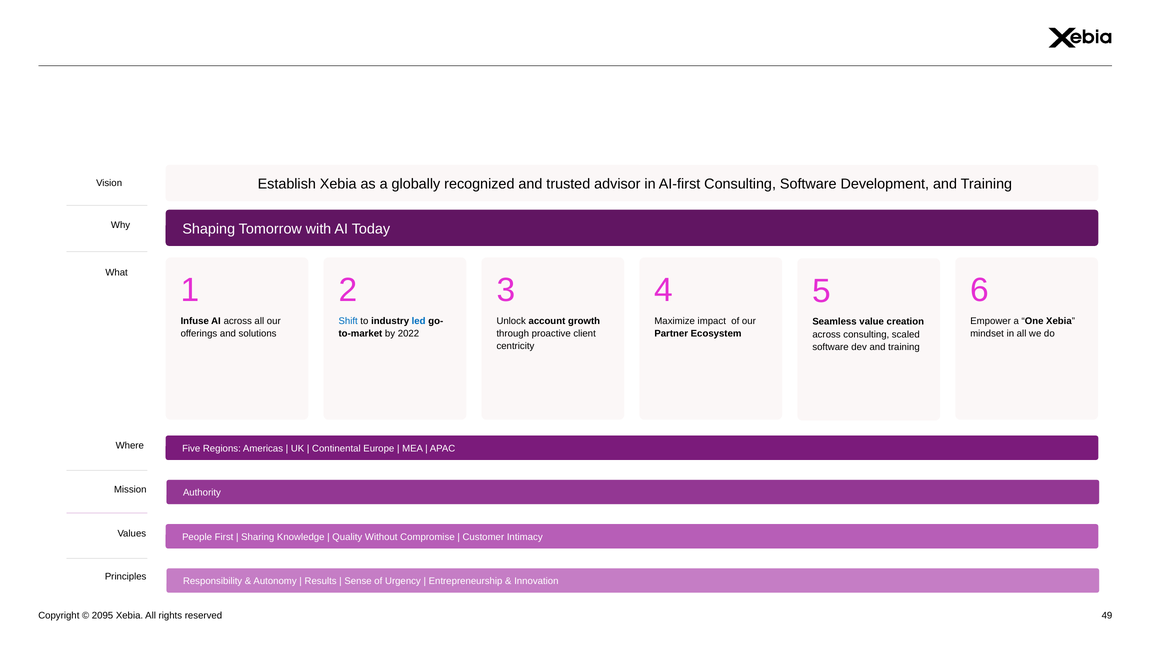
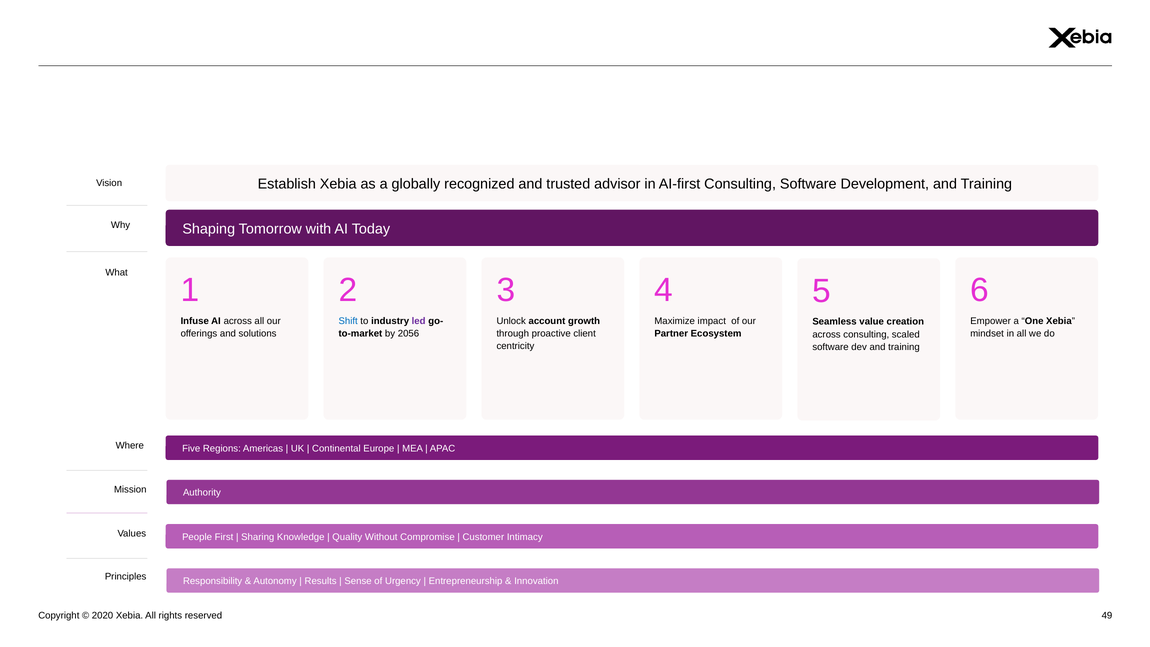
led colour: blue -> purple (419, 321)
2022: 2022 -> 2056 (408, 334)
2095: 2095 -> 2020 (103, 616)
